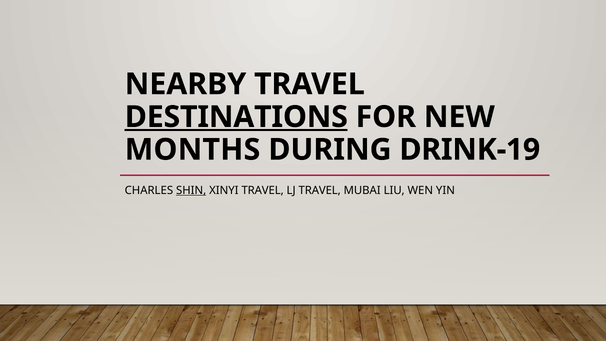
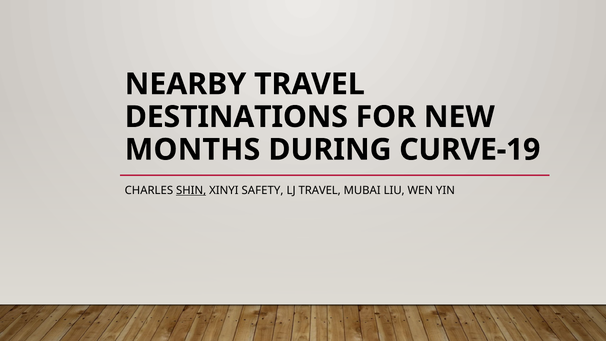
DESTINATIONS underline: present -> none (236, 117)
DRINK-19: DRINK-19 -> CURVE-19 (470, 150)
XINYI TRAVEL: TRAVEL -> SAFETY (263, 190)
